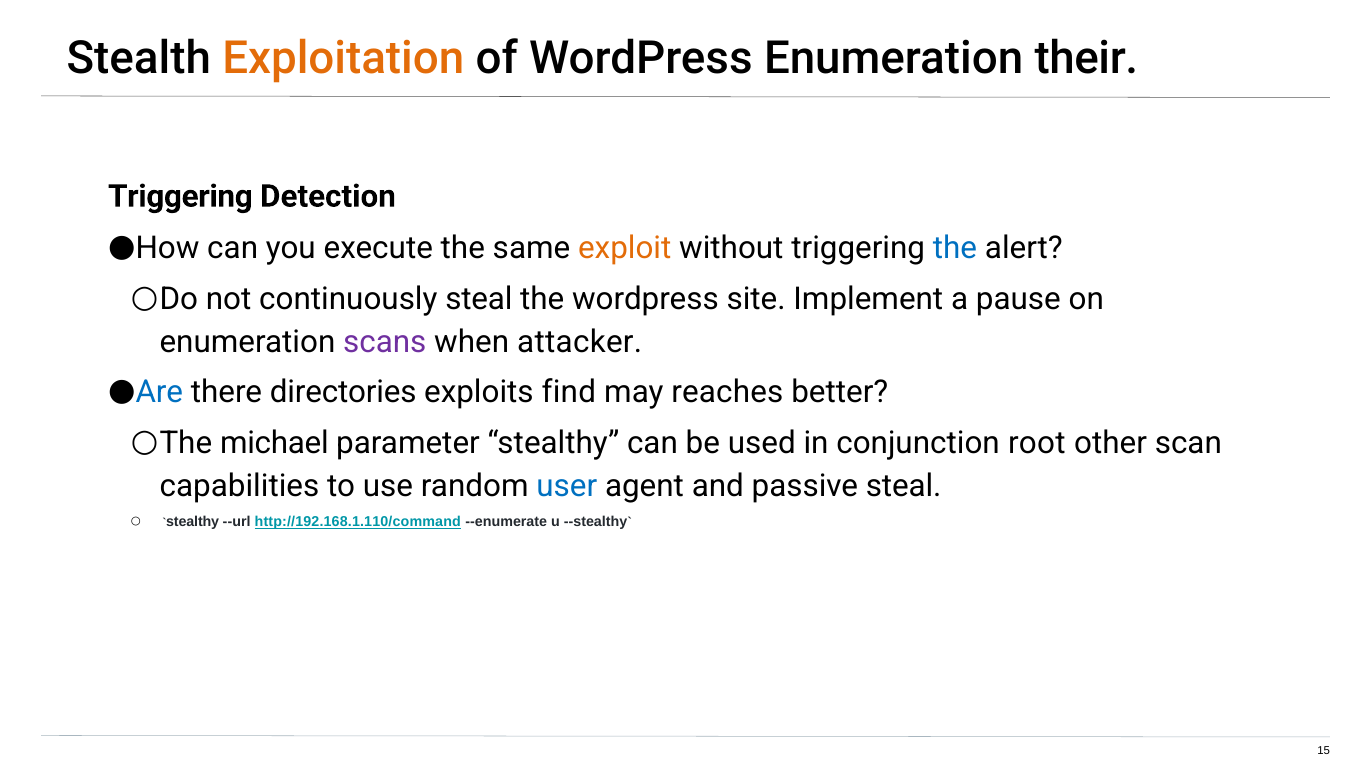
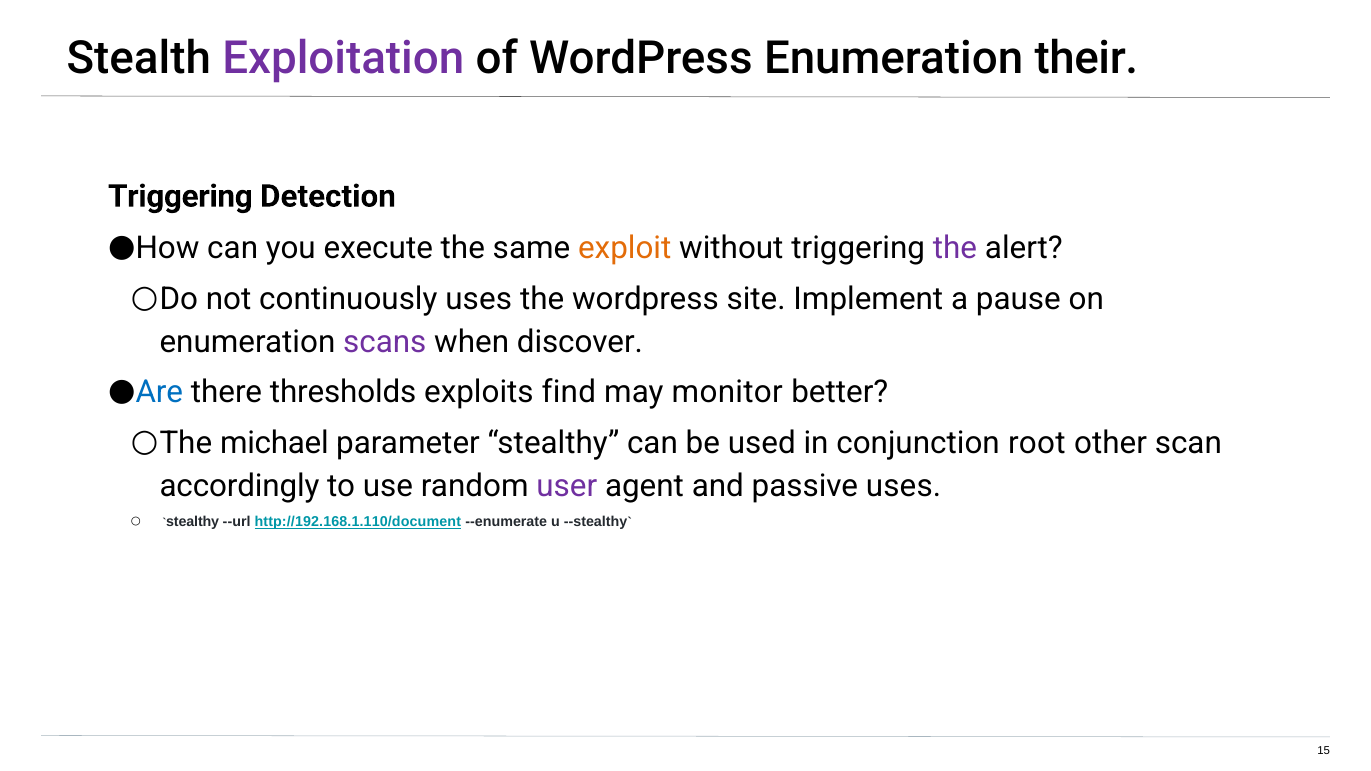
Exploitation colour: orange -> purple (343, 58)
the colour: blue -> purple (955, 248)
continuously steal: steal -> uses (479, 299)
attacker: attacker -> discover (580, 342)
directories: directories -> thresholds (343, 393)
reaches: reaches -> monitor (727, 393)
capabilities: capabilities -> accordingly (240, 486)
user colour: blue -> purple (567, 486)
passive steal: steal -> uses (904, 486)
http://192.168.1.110/command: http://192.168.1.110/command -> http://192.168.1.110/document (358, 522)
